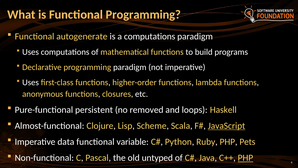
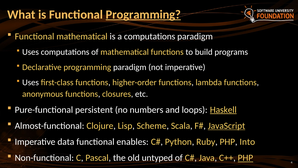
Programming underline: none -> present (143, 14)
Functional autogenerate: autogenerate -> mathematical (82, 36)
removed: removed -> numbers (147, 110)
Haskell underline: none -> present (223, 110)
variable: variable -> enables (133, 142)
Pets: Pets -> Into (247, 142)
